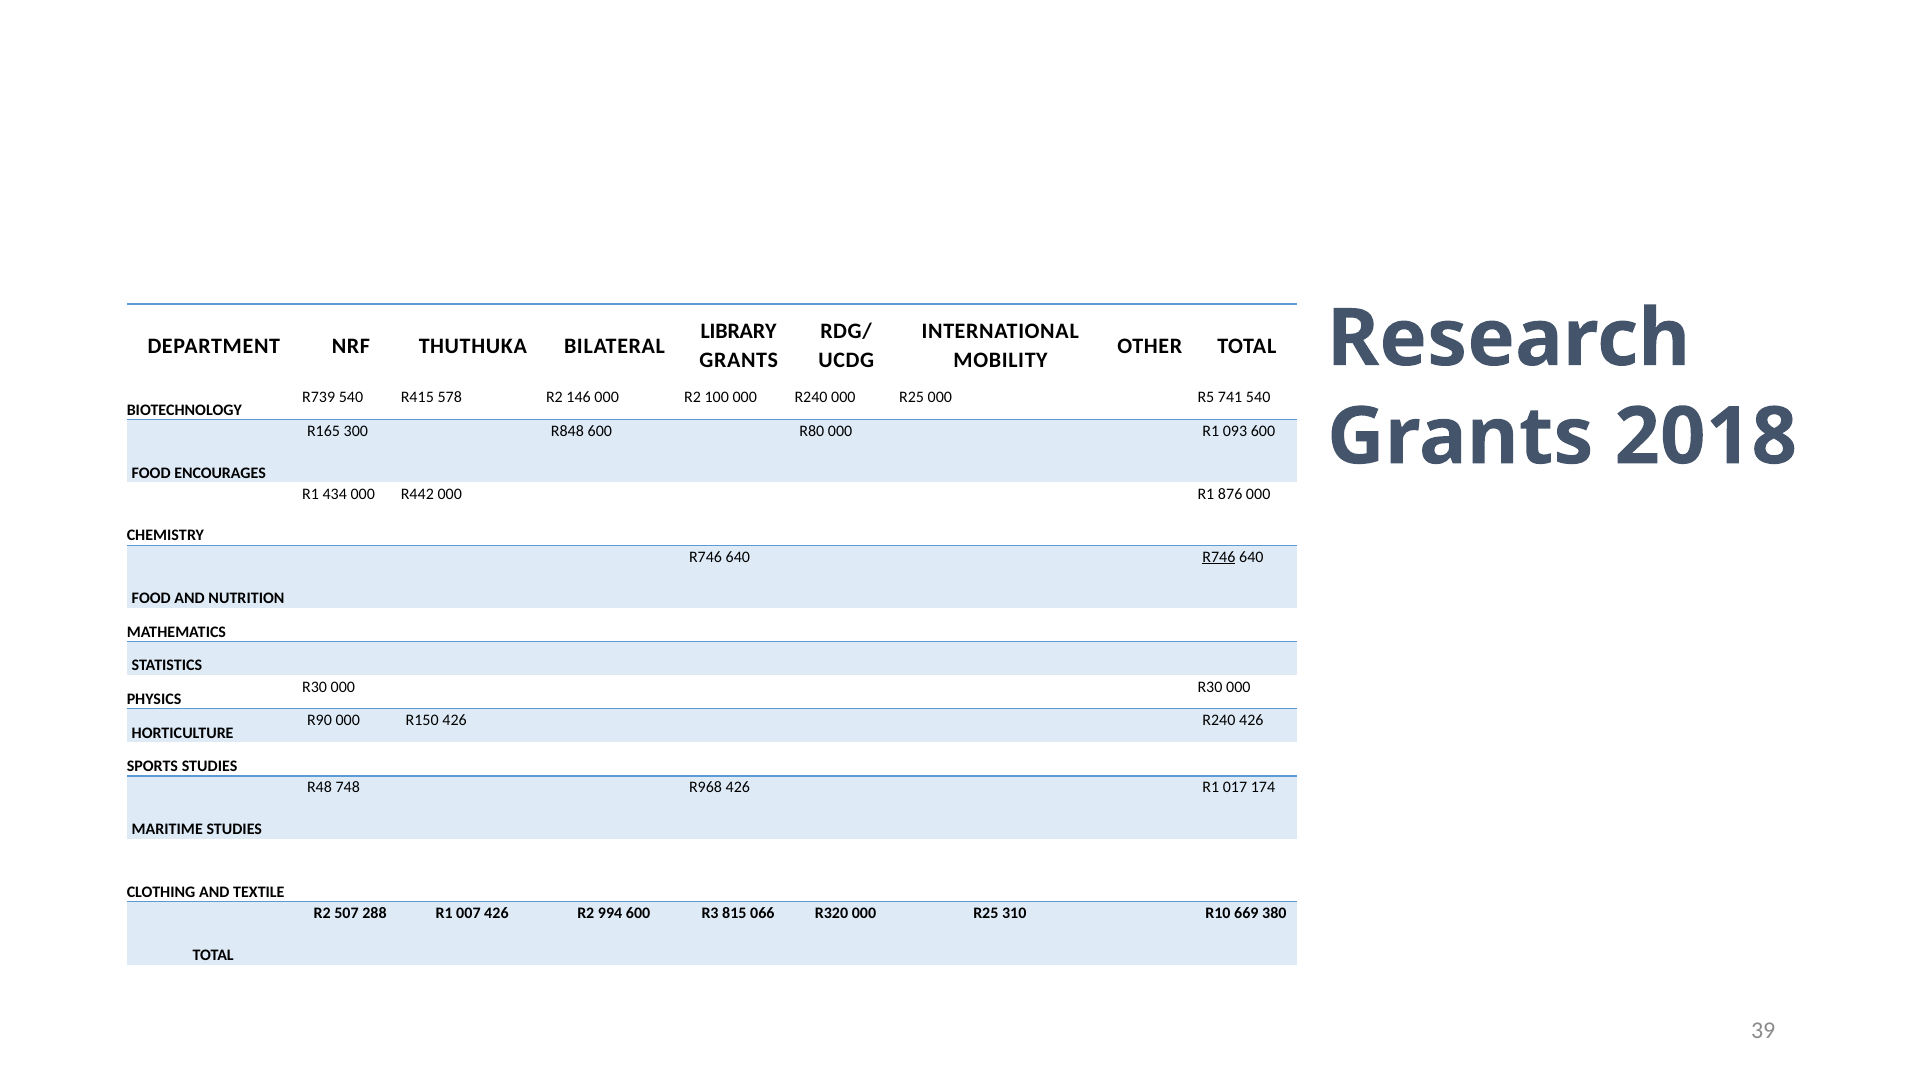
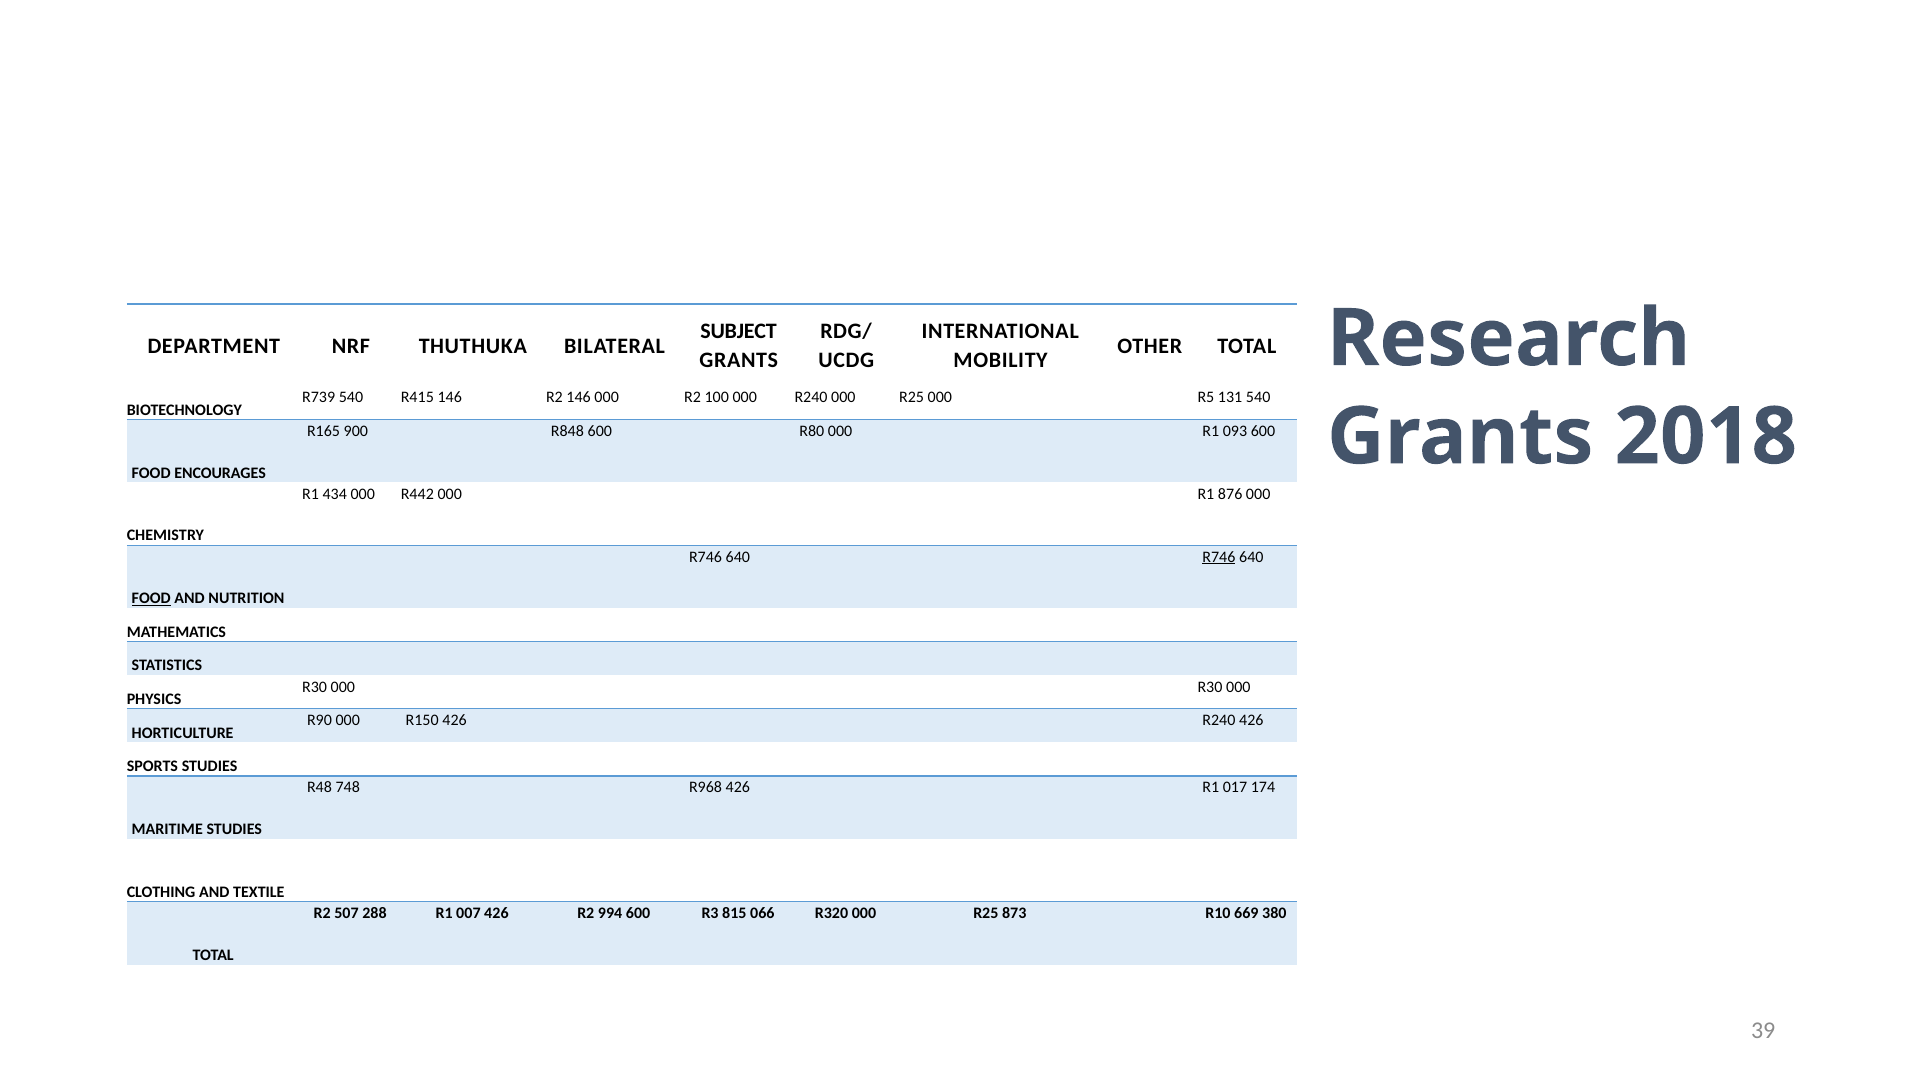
LIBRARY: LIBRARY -> SUBJECT (739, 332)
R415 578: 578 -> 146 (450, 397)
741: 741 -> 131 (1230, 397)
300: 300 -> 900 (356, 431)
FOOD underline: none -> present (151, 599)
310: 310 -> 873 (1014, 913)
